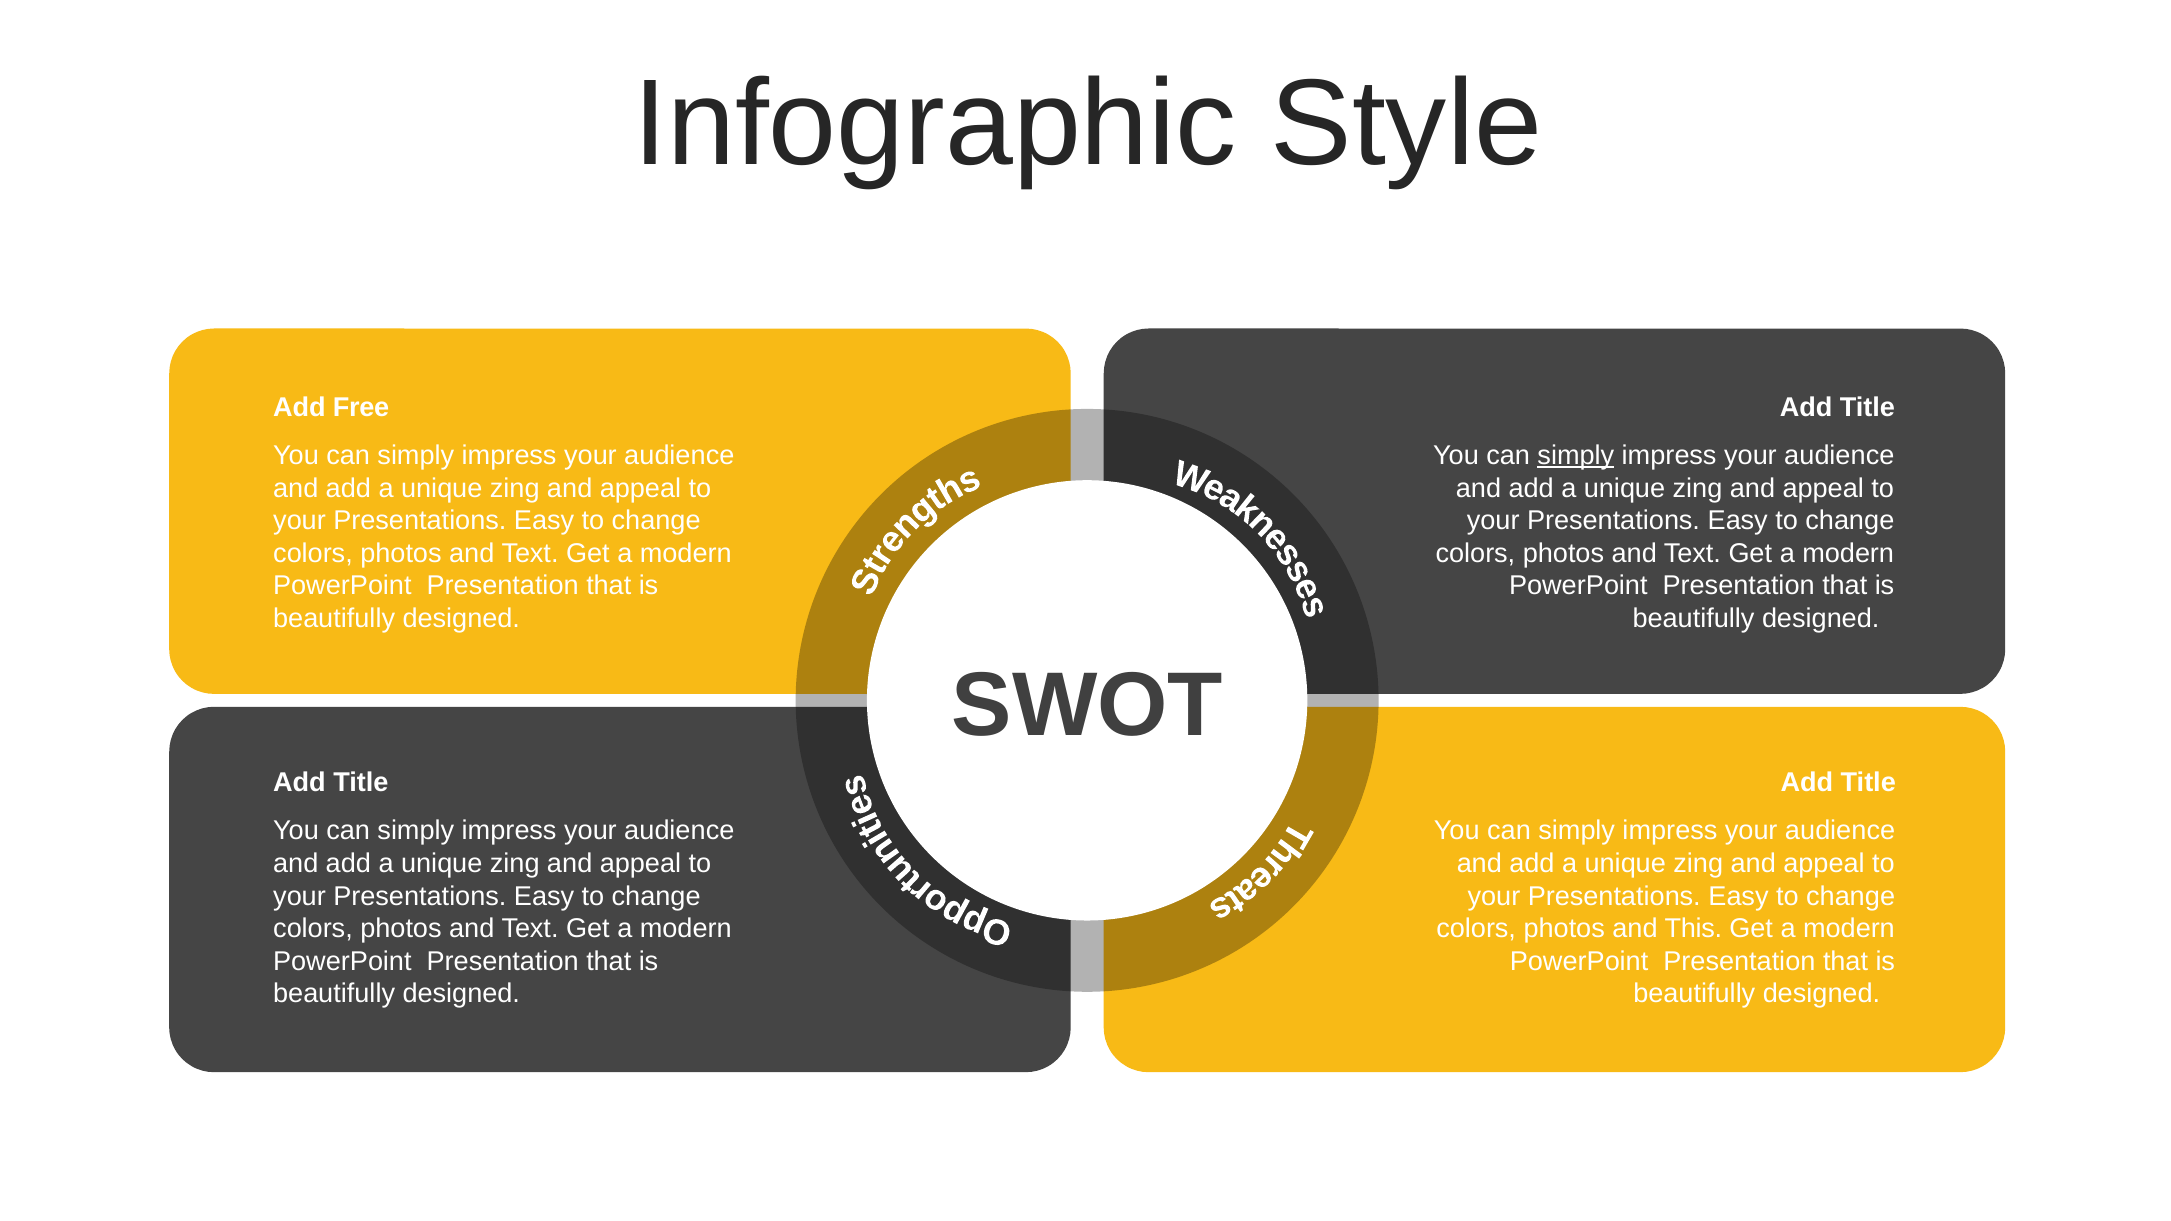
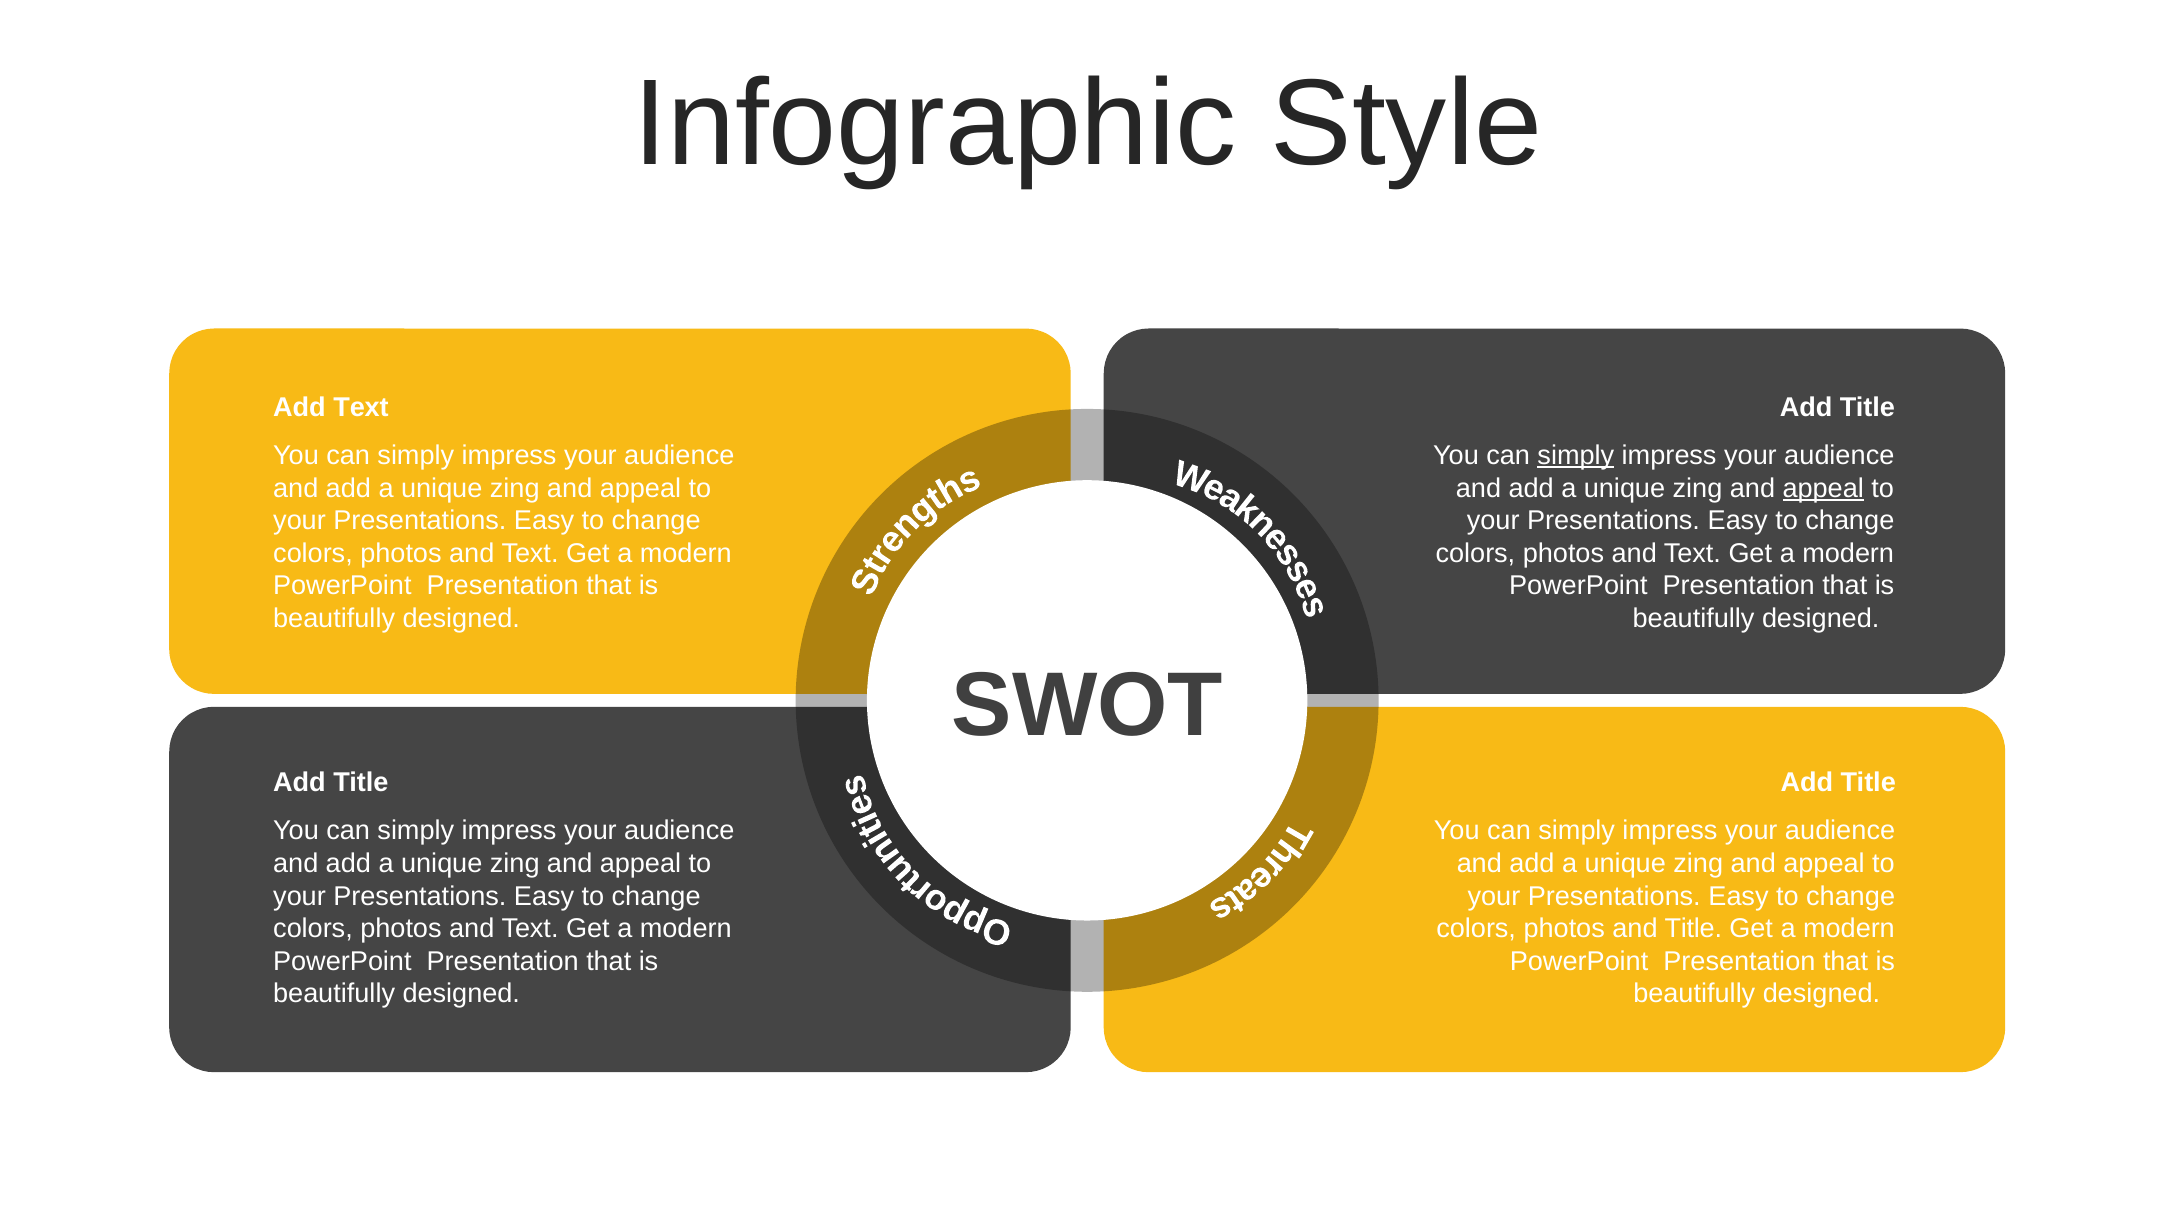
Add Free: Free -> Text (361, 407)
appeal underline: none -> present (1823, 488)
and This: This -> Title (1693, 929)
